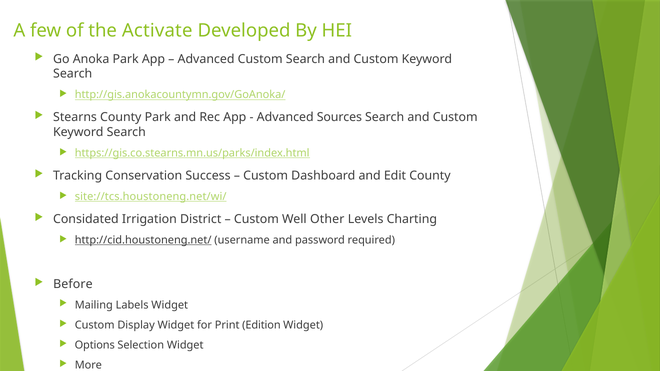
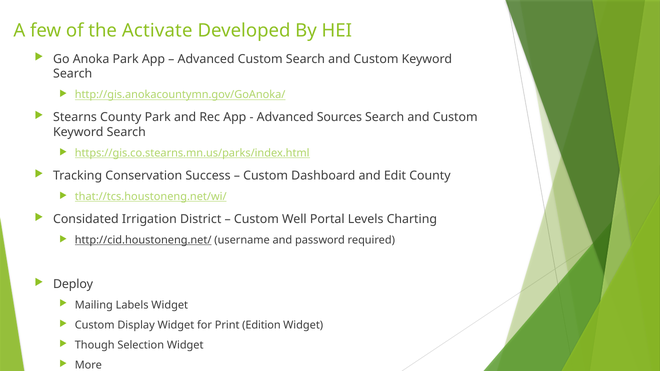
site://tcs.houstoneng.net/wi/: site://tcs.houstoneng.net/wi/ -> that://tcs.houstoneng.net/wi/ (151, 197)
Other: Other -> Portal (327, 219)
Before: Before -> Deploy (73, 285)
Options: Options -> Though (95, 346)
